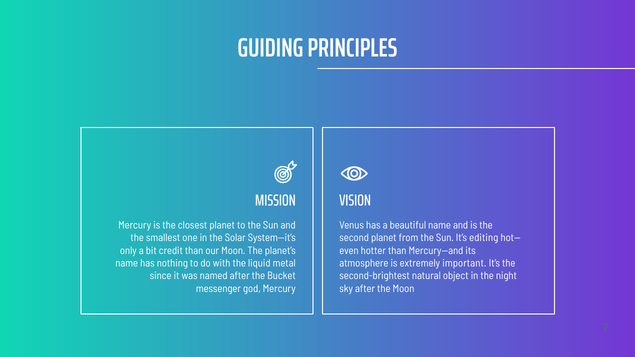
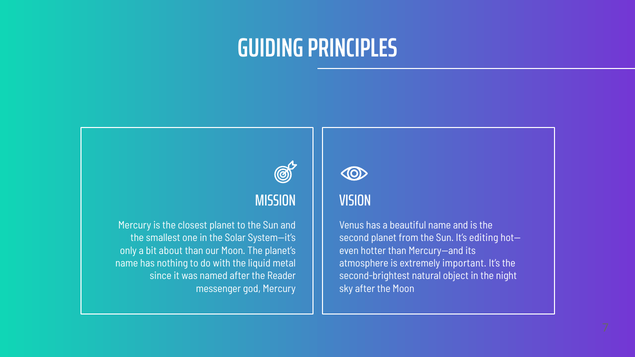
credit: credit -> about (171, 251)
Bucket: Bucket -> Reader (281, 276)
